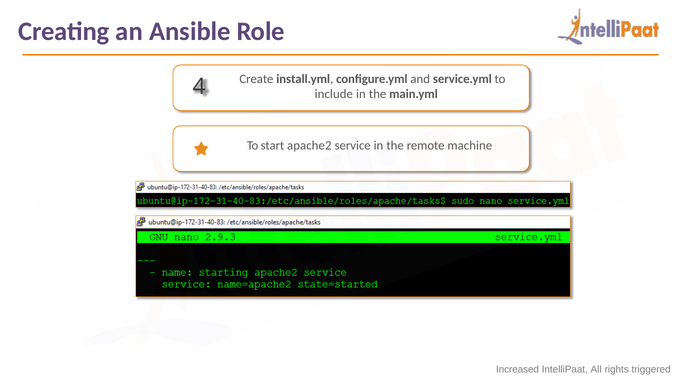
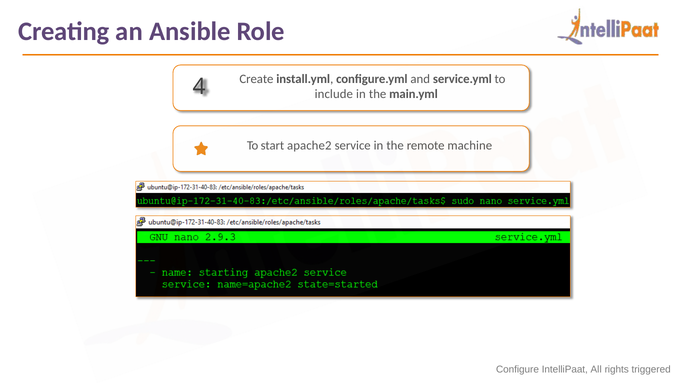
Increased: Increased -> Configure (517, 370)
